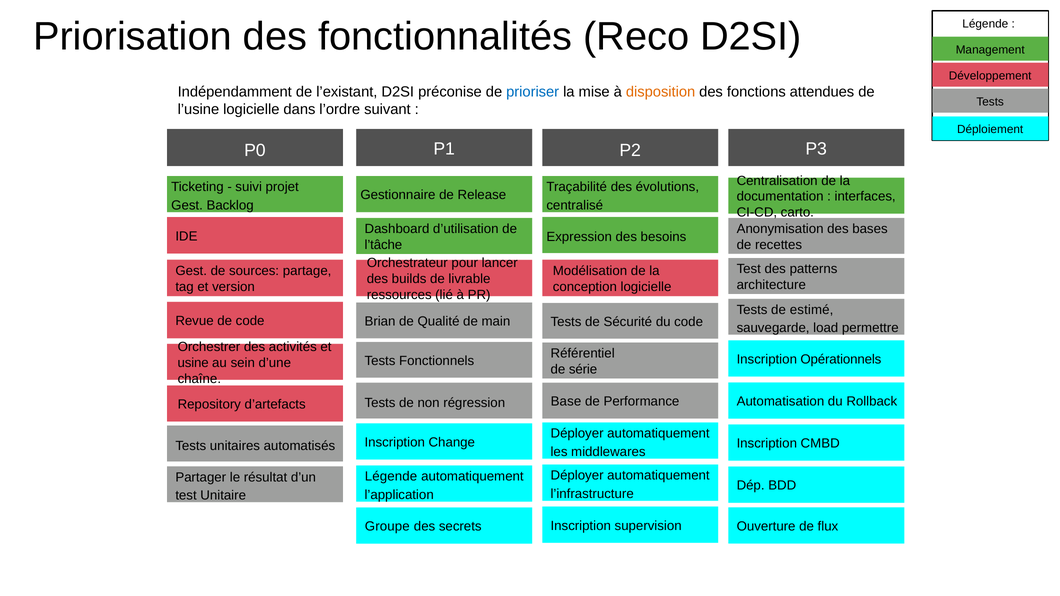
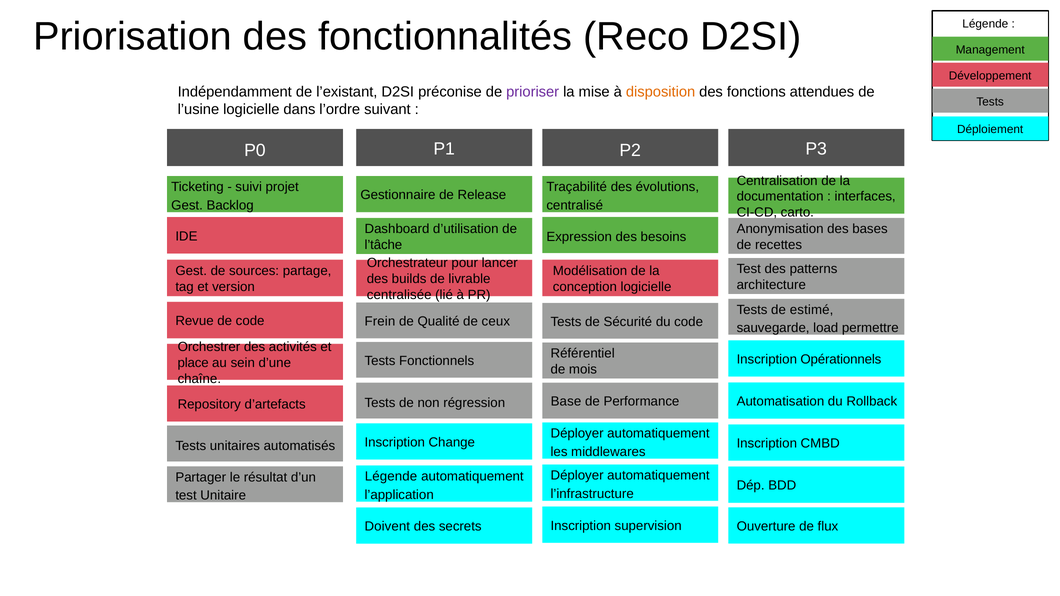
prioriser colour: blue -> purple (533, 92)
ressources: ressources -> centralisée (399, 295)
Brian: Brian -> Frein (380, 321)
main: main -> ceux (496, 321)
usine: usine -> place (193, 363)
série: série -> mois (583, 370)
Groupe: Groupe -> Doivent (387, 527)
